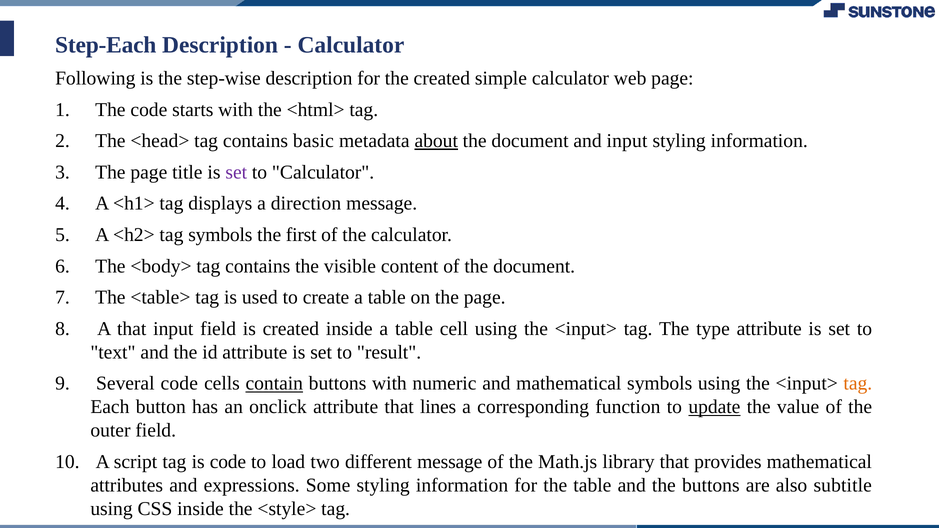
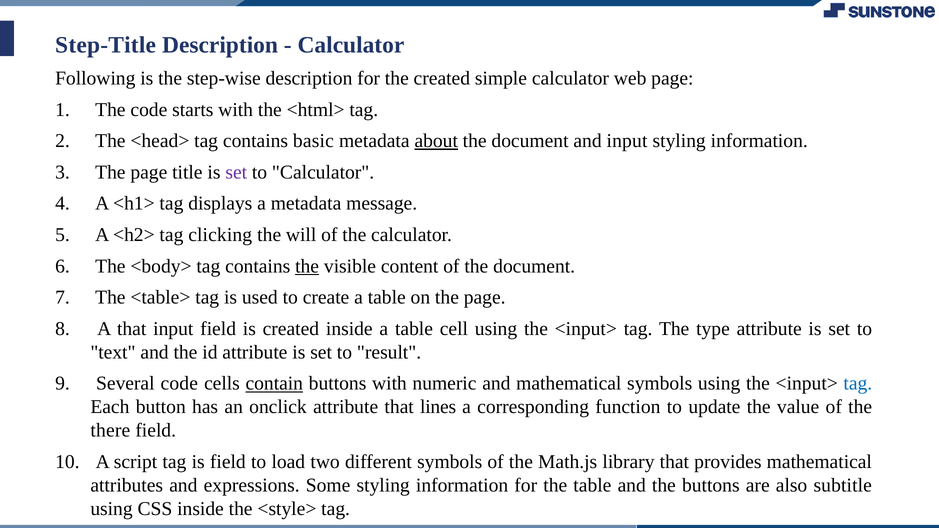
Step-Each: Step-Each -> Step-Title (106, 45)
a direction: direction -> metadata (306, 204)
tag symbols: symbols -> clicking (220, 235)
first: first -> will (301, 235)
the underline: none -> present (307, 266)
tag colour: orange -> blue (858, 384)
update underline: present -> none (714, 407)
outer: outer -> there (110, 431)
is code: code -> field (228, 462)
different message: message -> symbols (450, 462)
